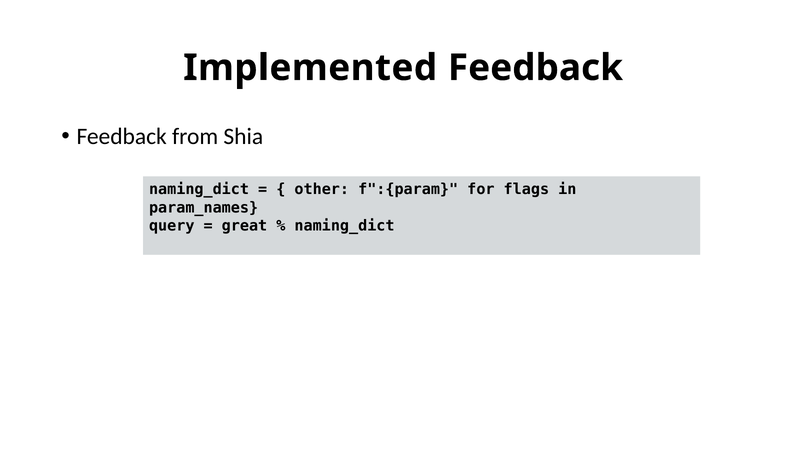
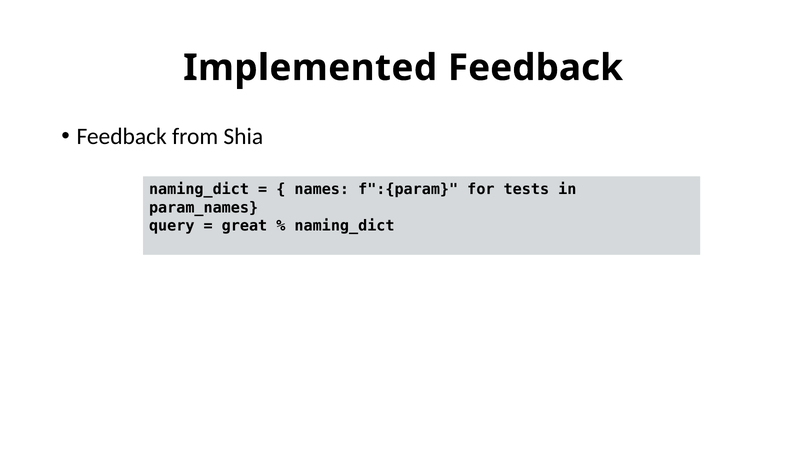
other: other -> names (322, 189)
flags: flags -> tests (526, 189)
